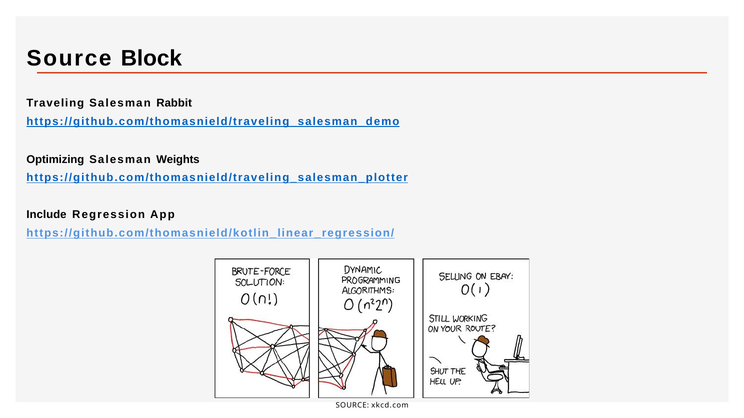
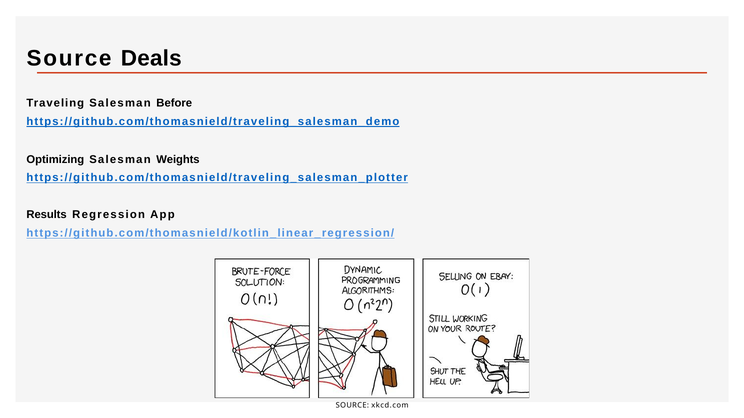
Block: Block -> Deals (151, 58)
Rabbit: Rabbit -> Before (174, 103)
Include: Include -> Results (47, 215)
